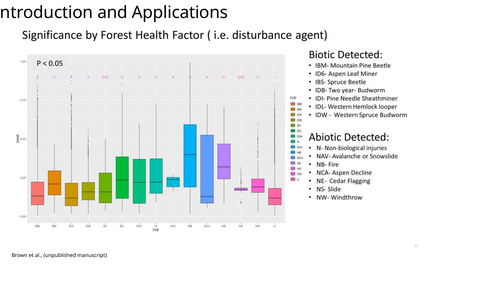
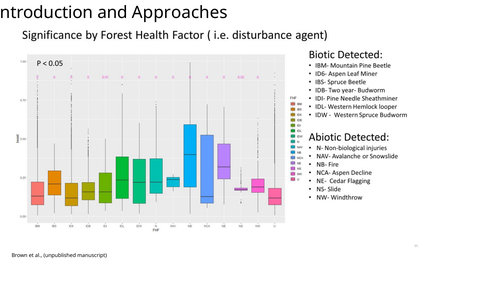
Applications: Applications -> Approaches (180, 13)
